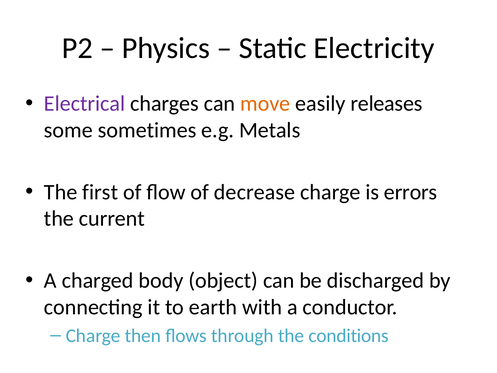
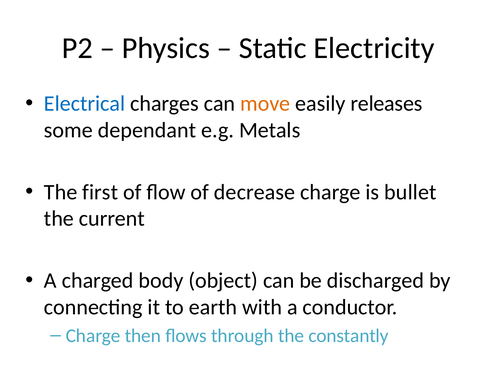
Electrical colour: purple -> blue (85, 104)
sometimes: sometimes -> dependant (147, 130)
errors: errors -> bullet (410, 192)
conditions: conditions -> constantly (349, 335)
